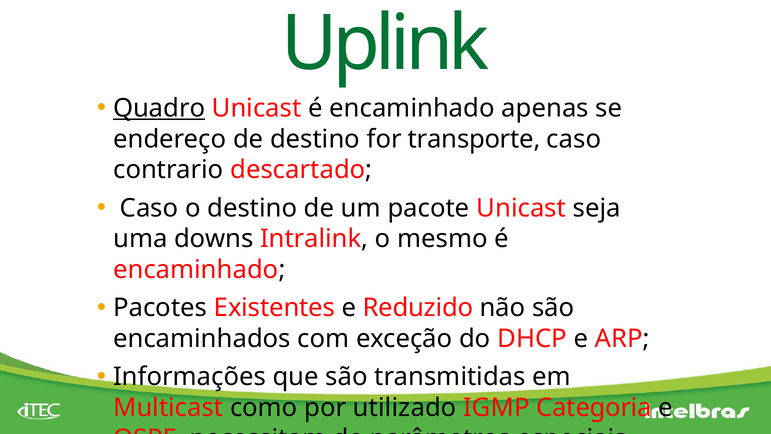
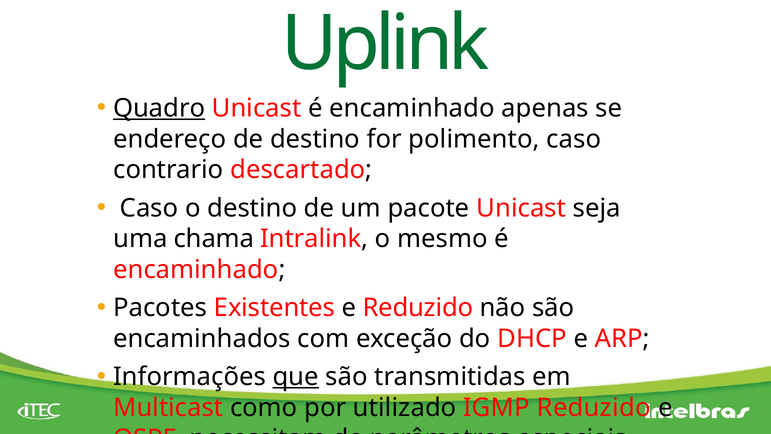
transporte: transporte -> polimento (474, 139)
downs: downs -> chama (214, 239)
que underline: none -> present (296, 377)
IGMP Categoria: Categoria -> Reduzido (594, 407)
